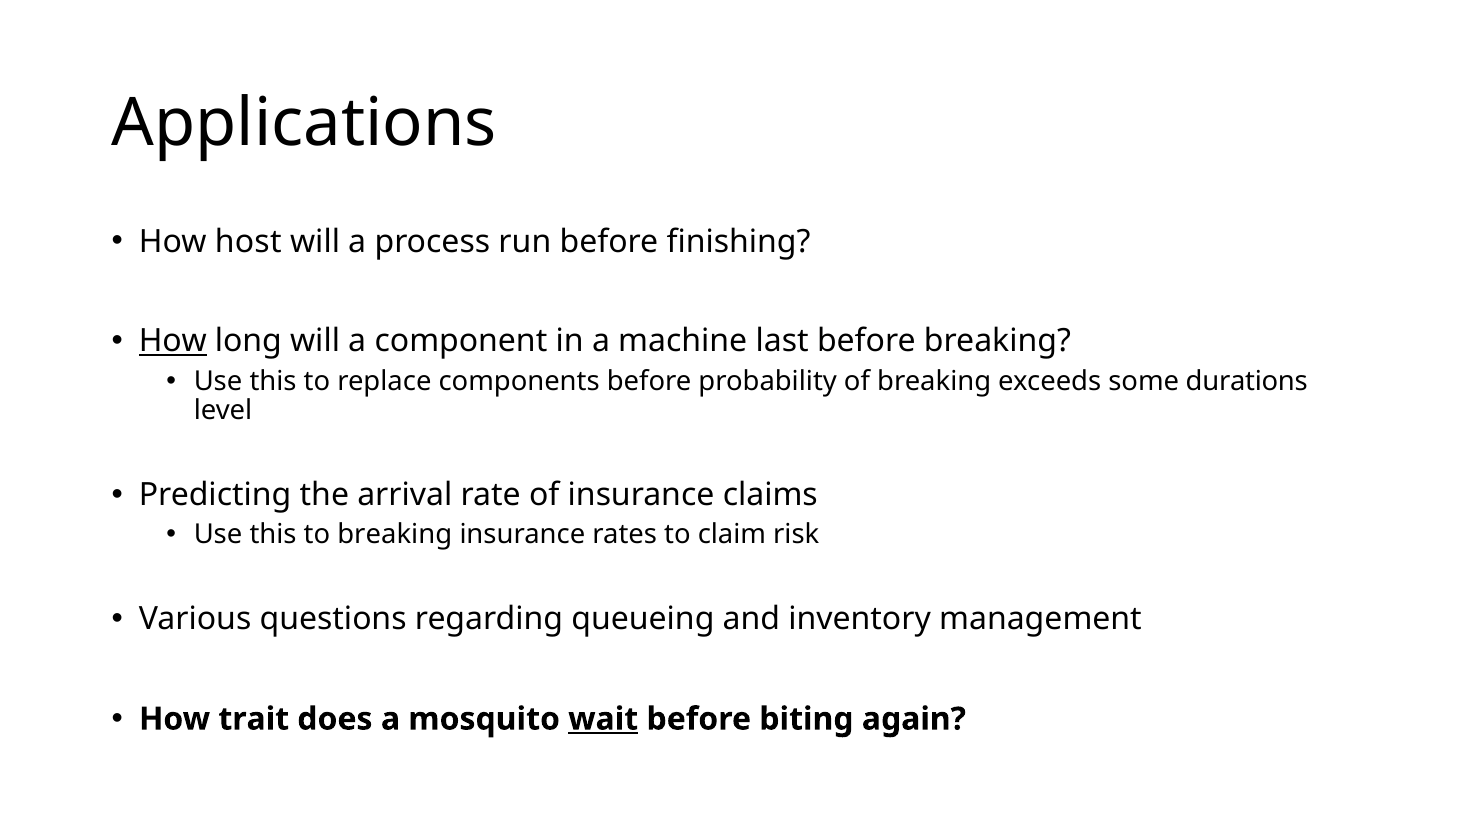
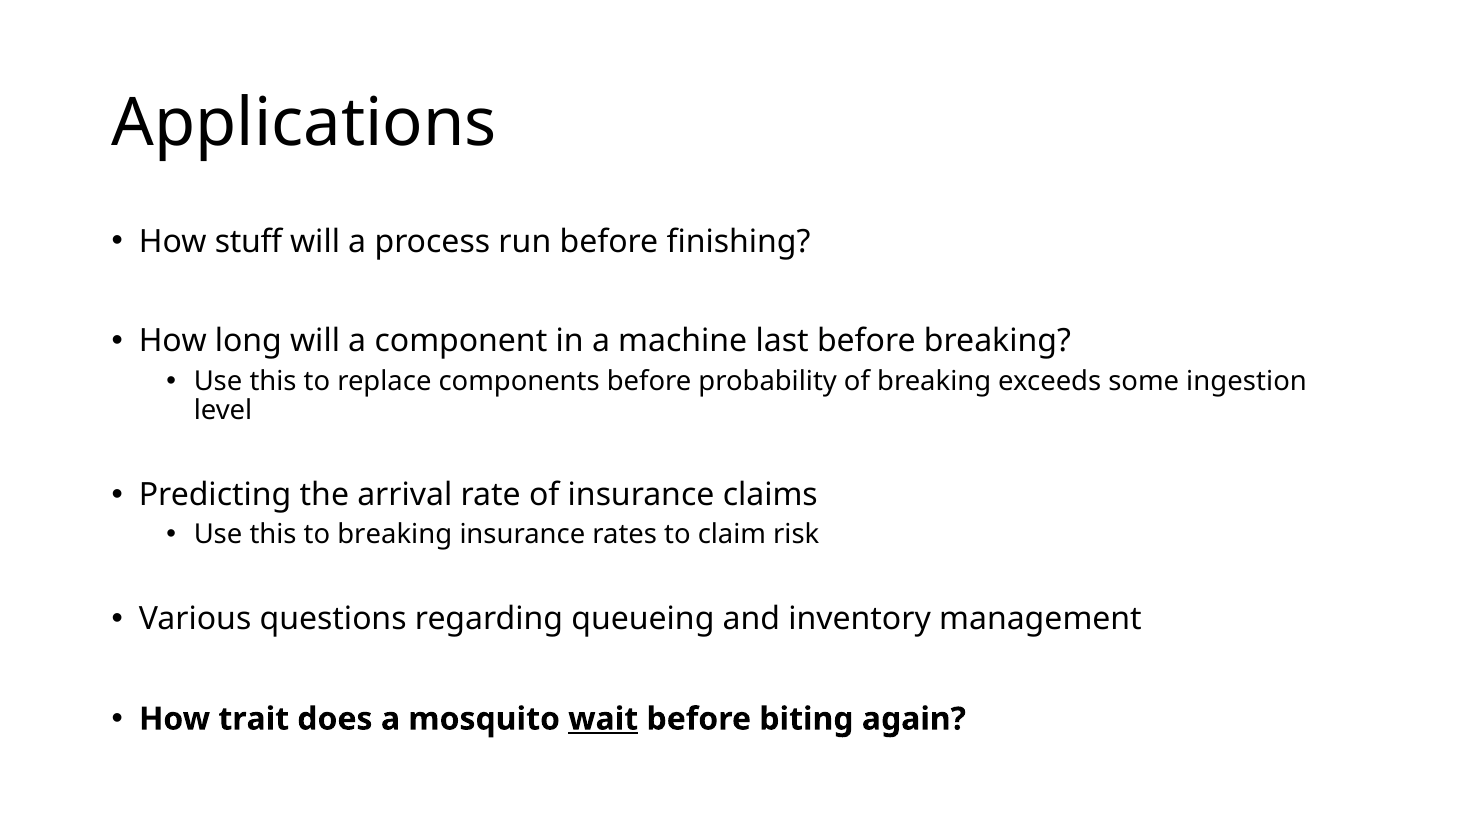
host: host -> stuff (249, 242)
How underline: present -> none (173, 341)
durations: durations -> ingestion (1247, 381)
